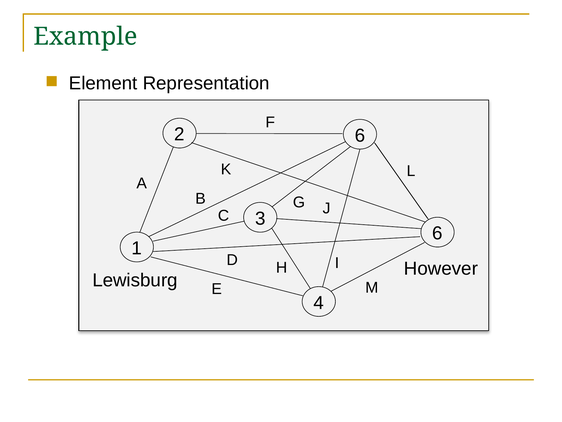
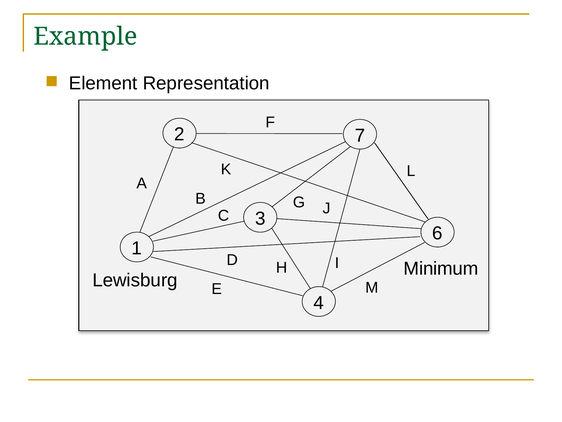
2 6: 6 -> 7 (360, 135)
However: However -> Minimum (441, 268)
